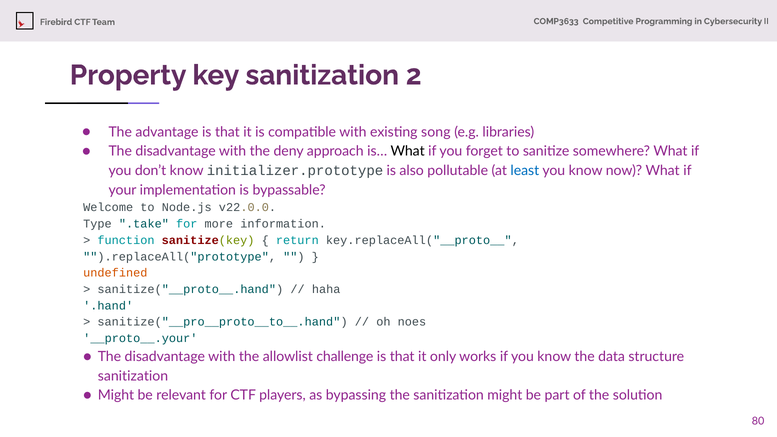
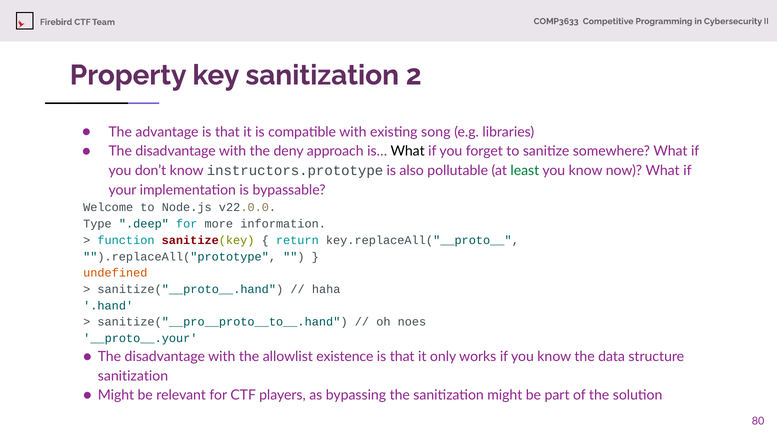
initializer.prototype: initializer.prototype -> instructors.prototype (295, 171)
least colour: blue -> green (525, 171)
.take: .take -> .deep (144, 224)
challenge: challenge -> existence (345, 357)
